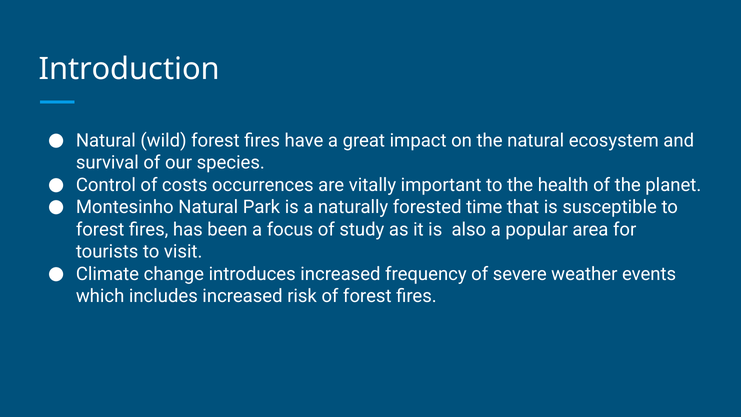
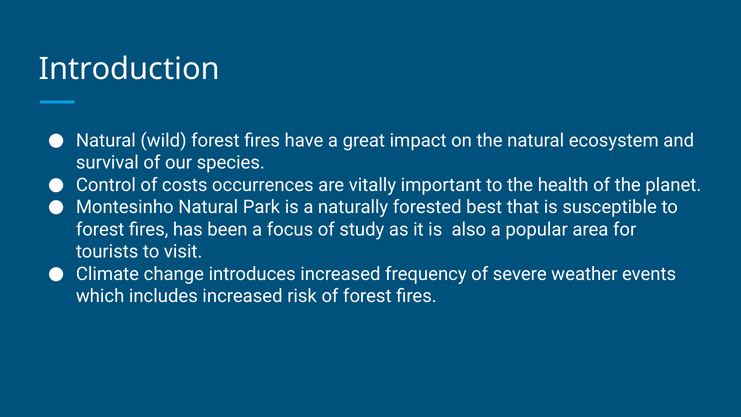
time: time -> best (484, 207)
